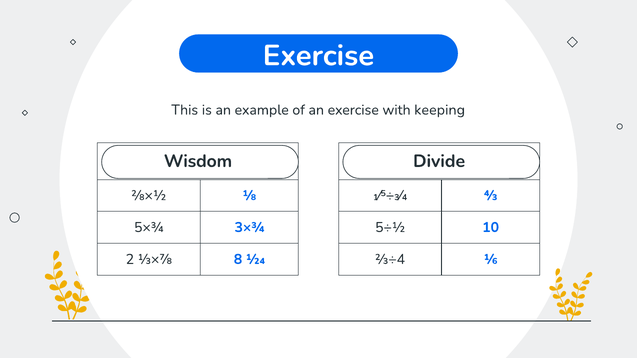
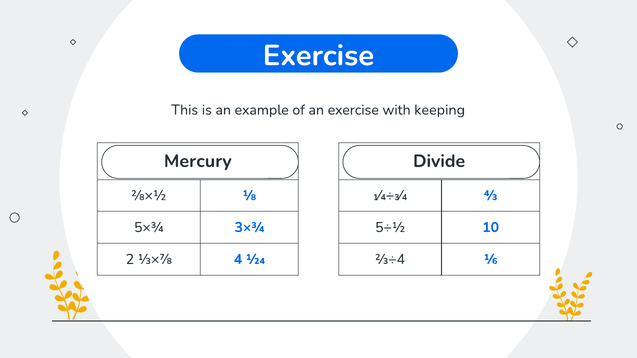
Wisdom: Wisdom -> Mercury (198, 161)
1⁄5÷3⁄4: 1⁄5÷3⁄4 -> 1⁄4÷3⁄4 (390, 196)
8: 8 -> 4 (238, 259)
